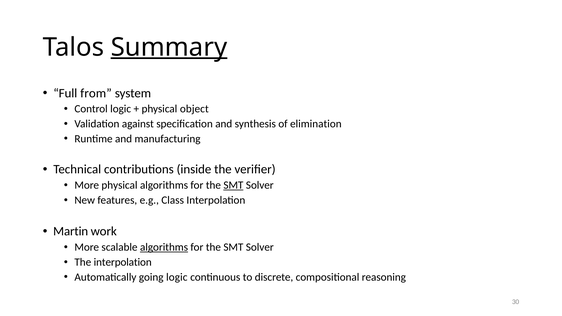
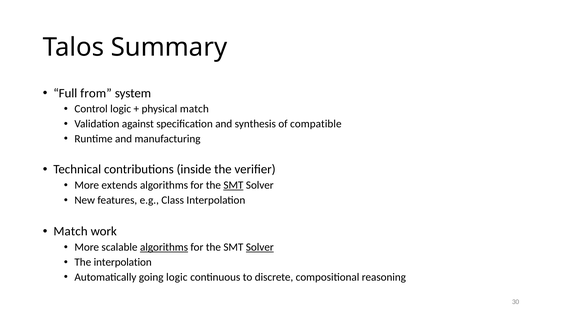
Summary underline: present -> none (169, 47)
physical object: object -> match (194, 109)
elimination: elimination -> compatible (316, 124)
More physical: physical -> extends (119, 185)
Martin: Martin -> Match (71, 231)
Solver underline: none -> present (260, 247)
